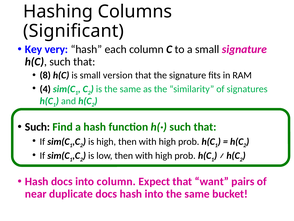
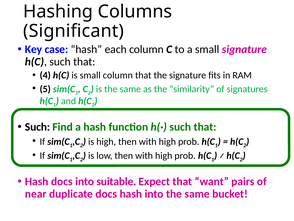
very: very -> case (56, 49)
8: 8 -> 4 (45, 75)
small version: version -> column (118, 75)
4: 4 -> 5 (45, 89)
into column: column -> suitable (116, 181)
